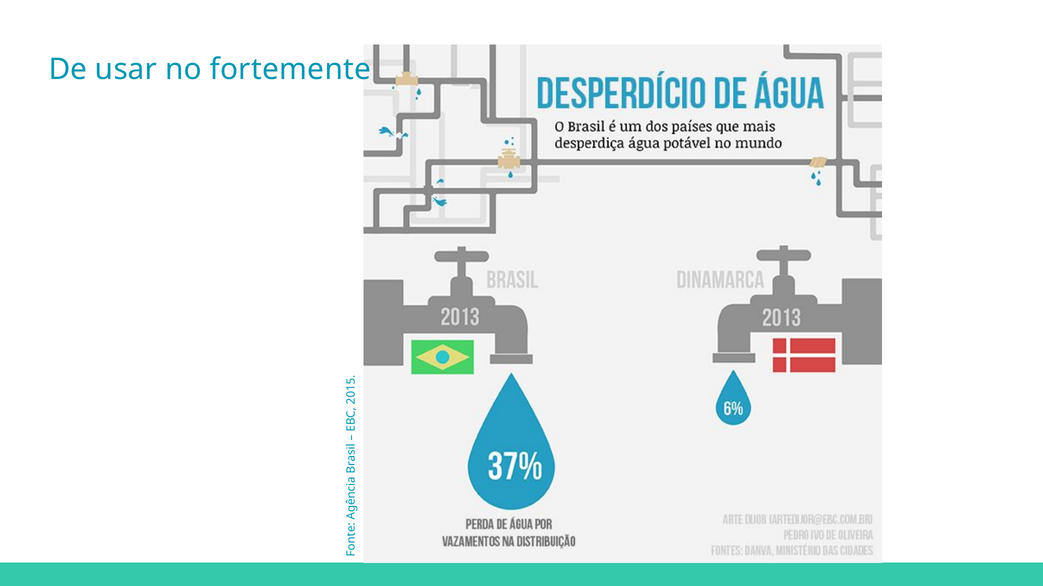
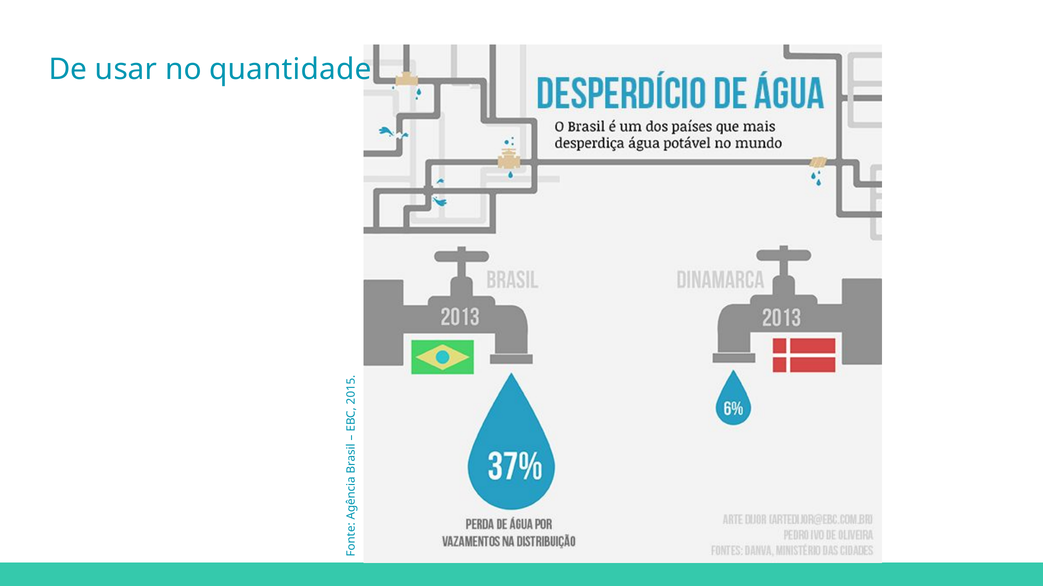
fortemente: fortemente -> quantidade (290, 69)
